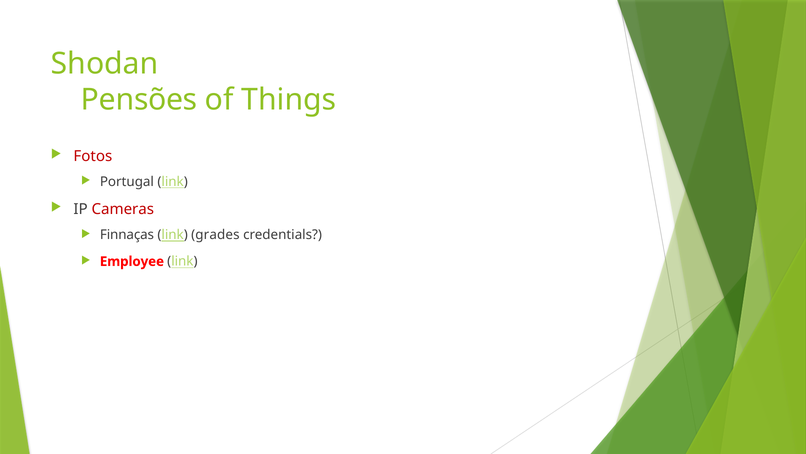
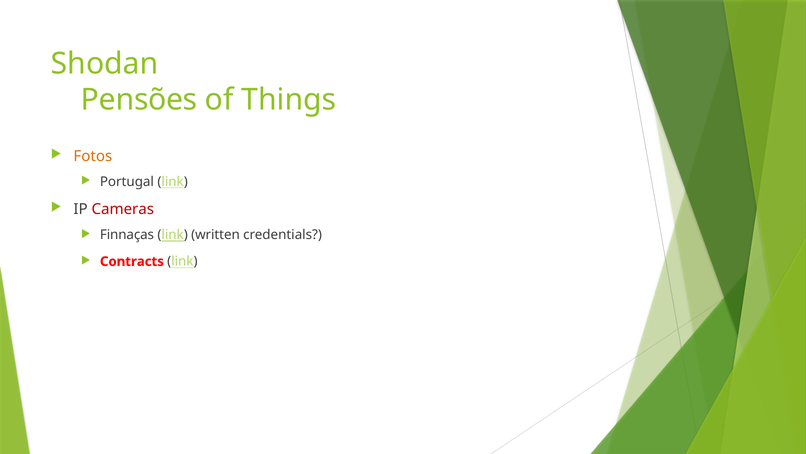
Fotos colour: red -> orange (93, 156)
grades: grades -> written (215, 235)
Employee: Employee -> Contracts (132, 261)
